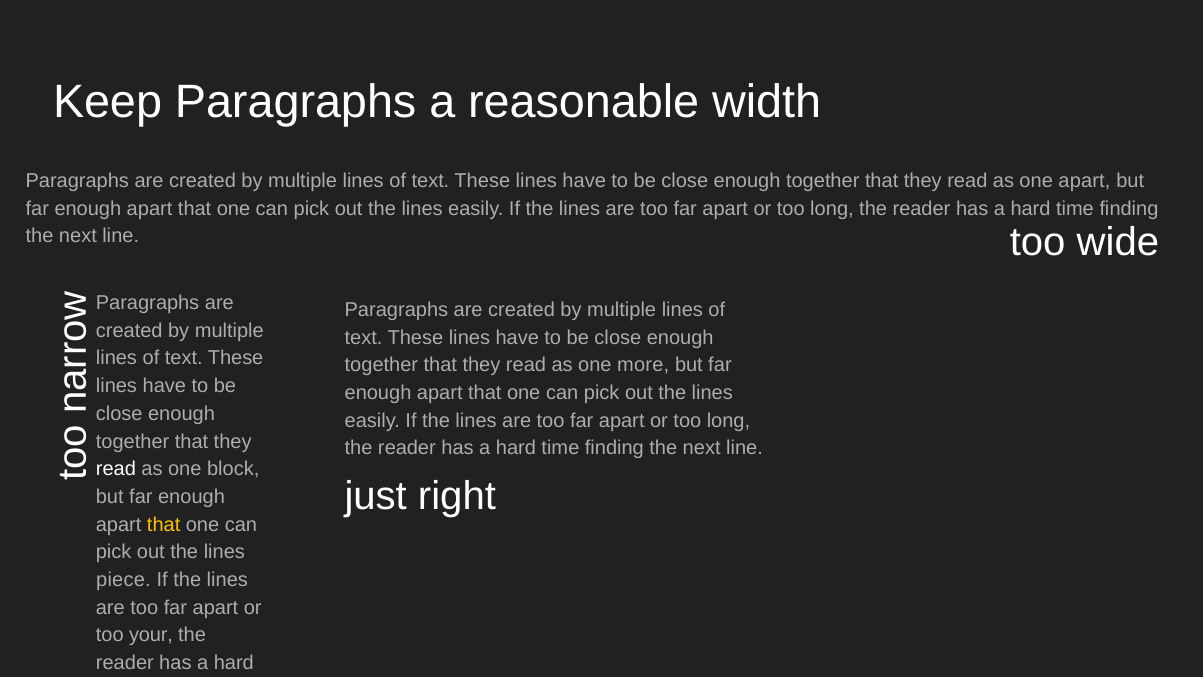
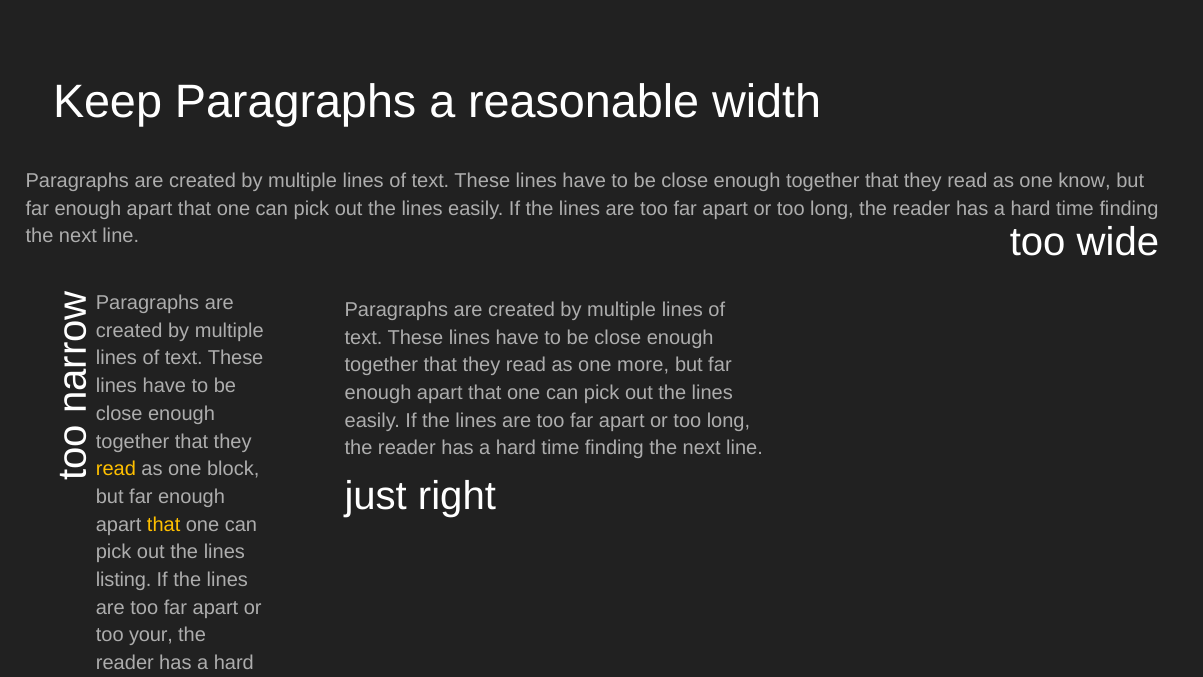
one apart: apart -> know (1085, 181)
read colour: white -> yellow (116, 469)
piece: piece -> listing (124, 579)
